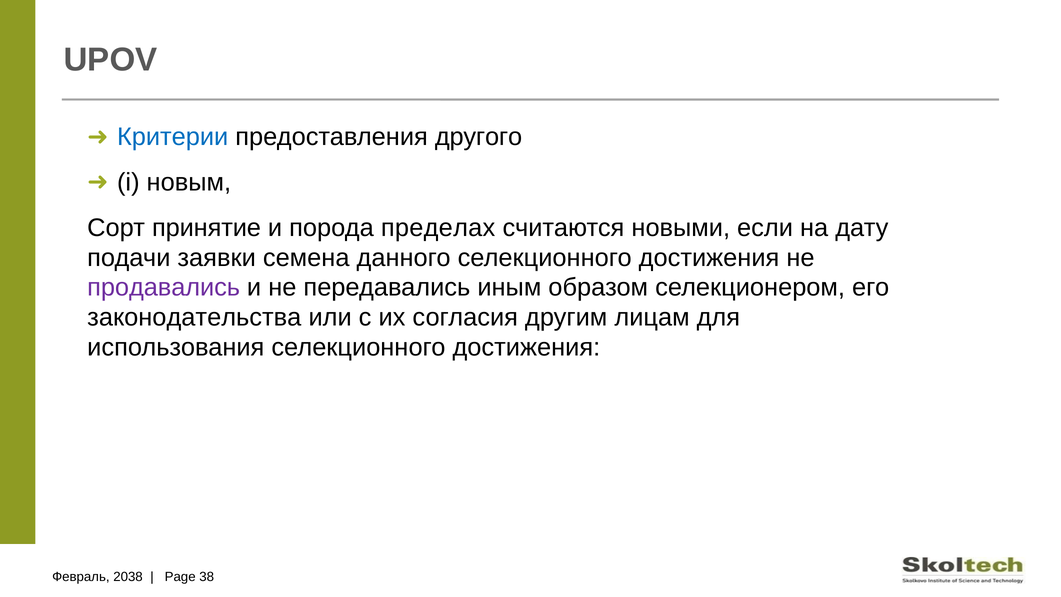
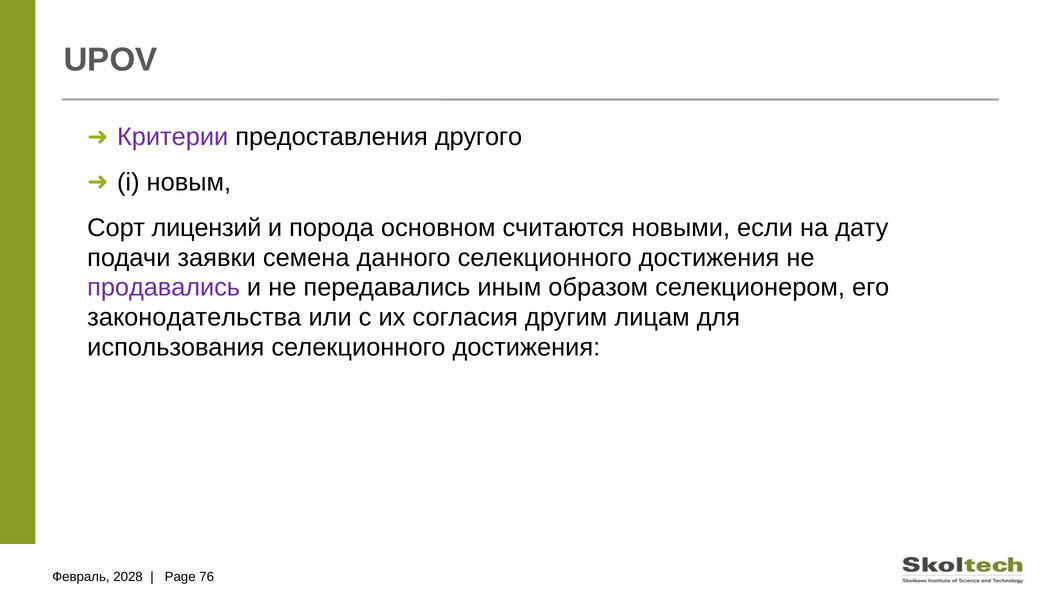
Критерии colour: blue -> purple (173, 137)
принятие: принятие -> лицензий (207, 228)
пределах: пределах -> основном (438, 228)
2038: 2038 -> 2028 (128, 577)
38: 38 -> 76 (207, 577)
